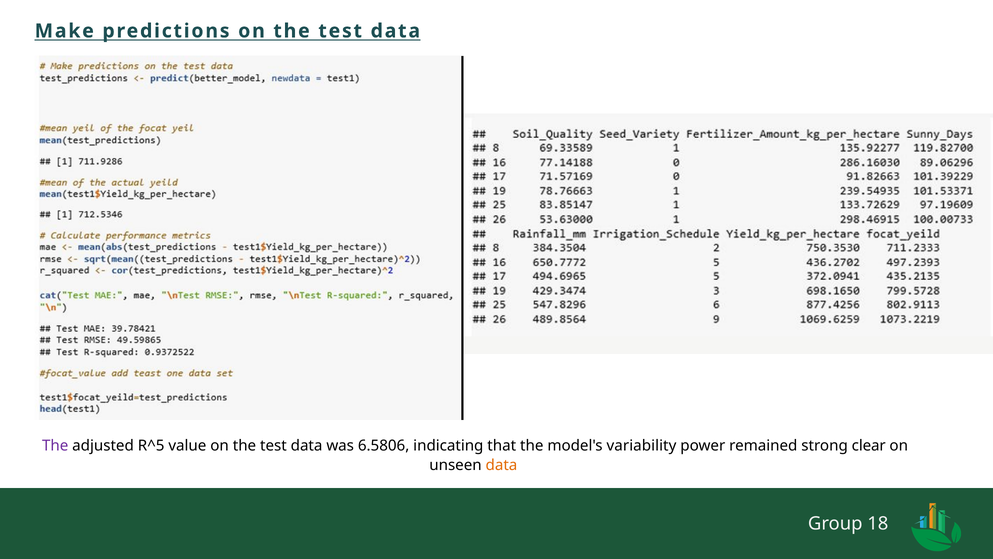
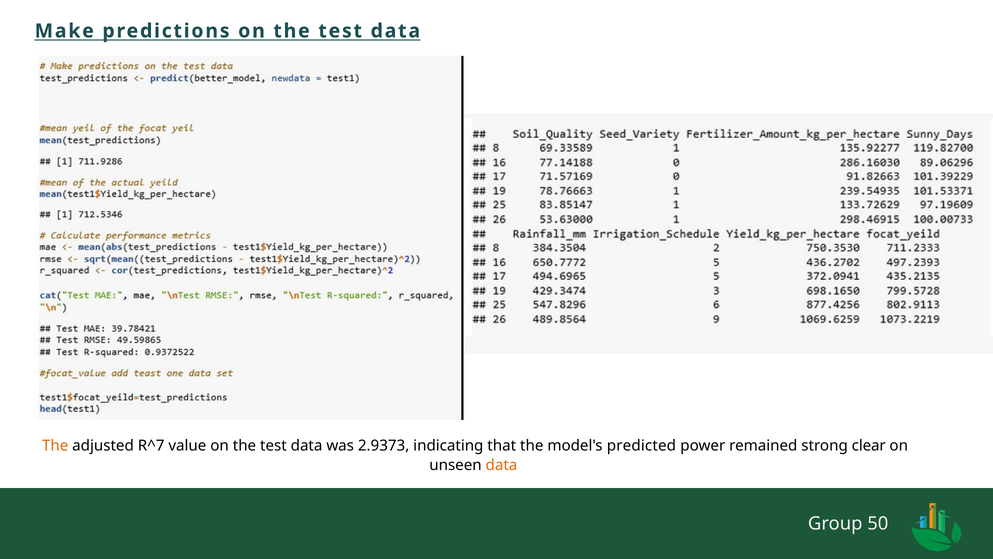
The colour: purple -> orange (55, 445)
R^5: R^5 -> R^7 (151, 445)
6.5806: 6.5806 -> 2.9373 (384, 445)
variability: variability -> predicted (641, 445)
18: 18 -> 50 (878, 523)
